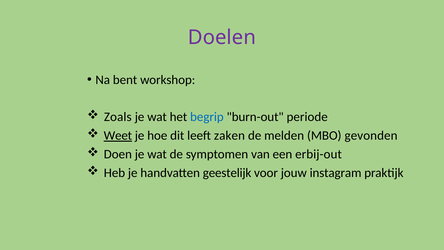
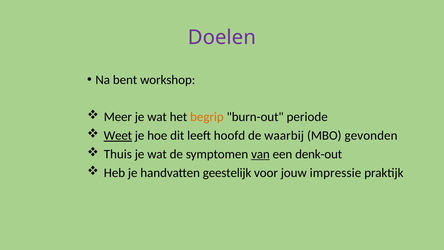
Zoals: Zoals -> Meer (118, 117)
begrip colour: blue -> orange (207, 117)
zaken: zaken -> hoofd (229, 135)
melden: melden -> waarbij (284, 135)
Doen: Doen -> Thuis (118, 154)
van underline: none -> present (260, 154)
erbij-out: erbij-out -> denk-out (319, 154)
instagram: instagram -> impressie (335, 173)
